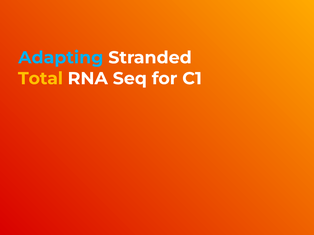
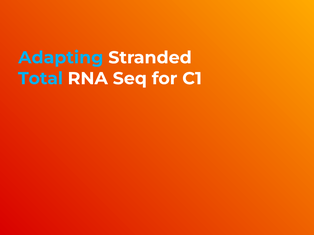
Total colour: yellow -> light blue (41, 79)
